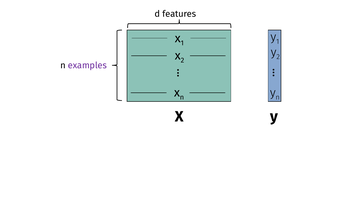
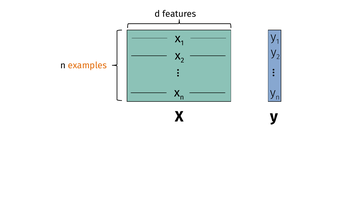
examples colour: purple -> orange (87, 66)
